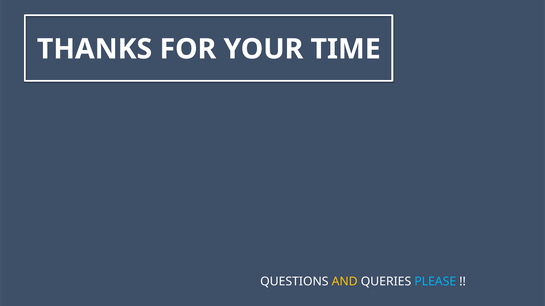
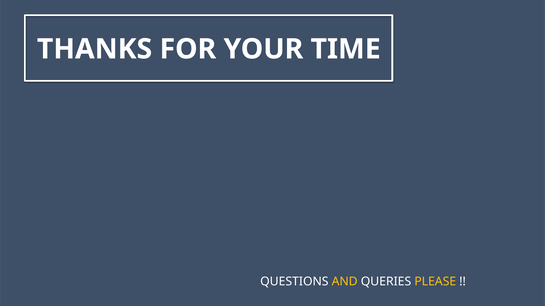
PLEASE colour: light blue -> yellow (435, 282)
